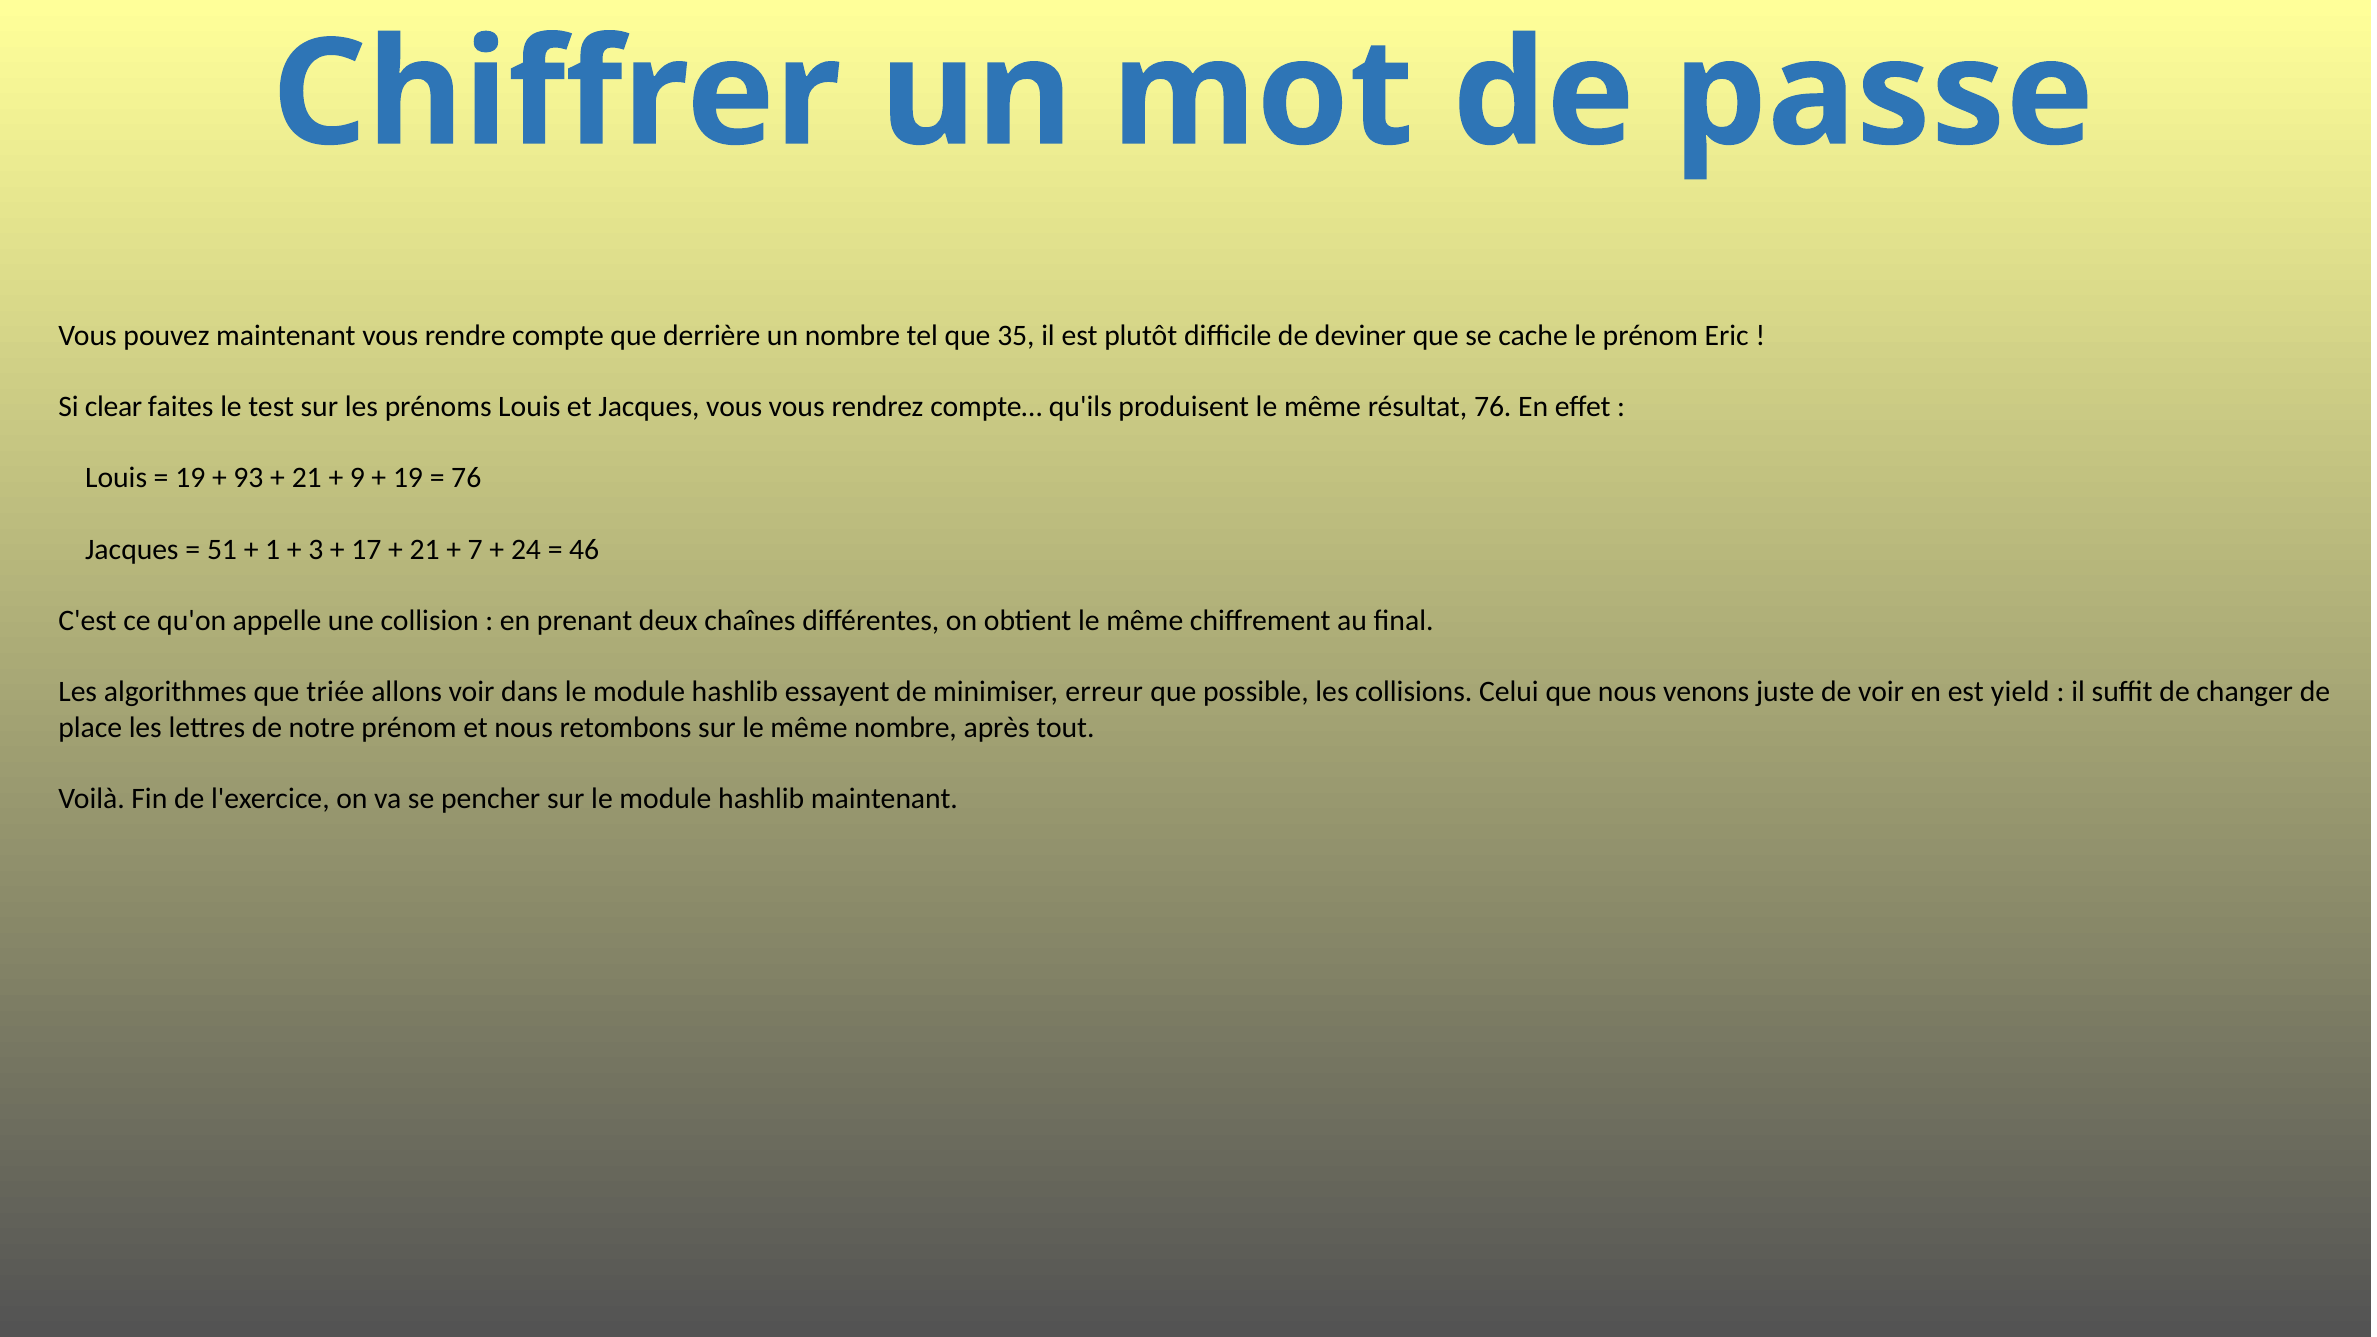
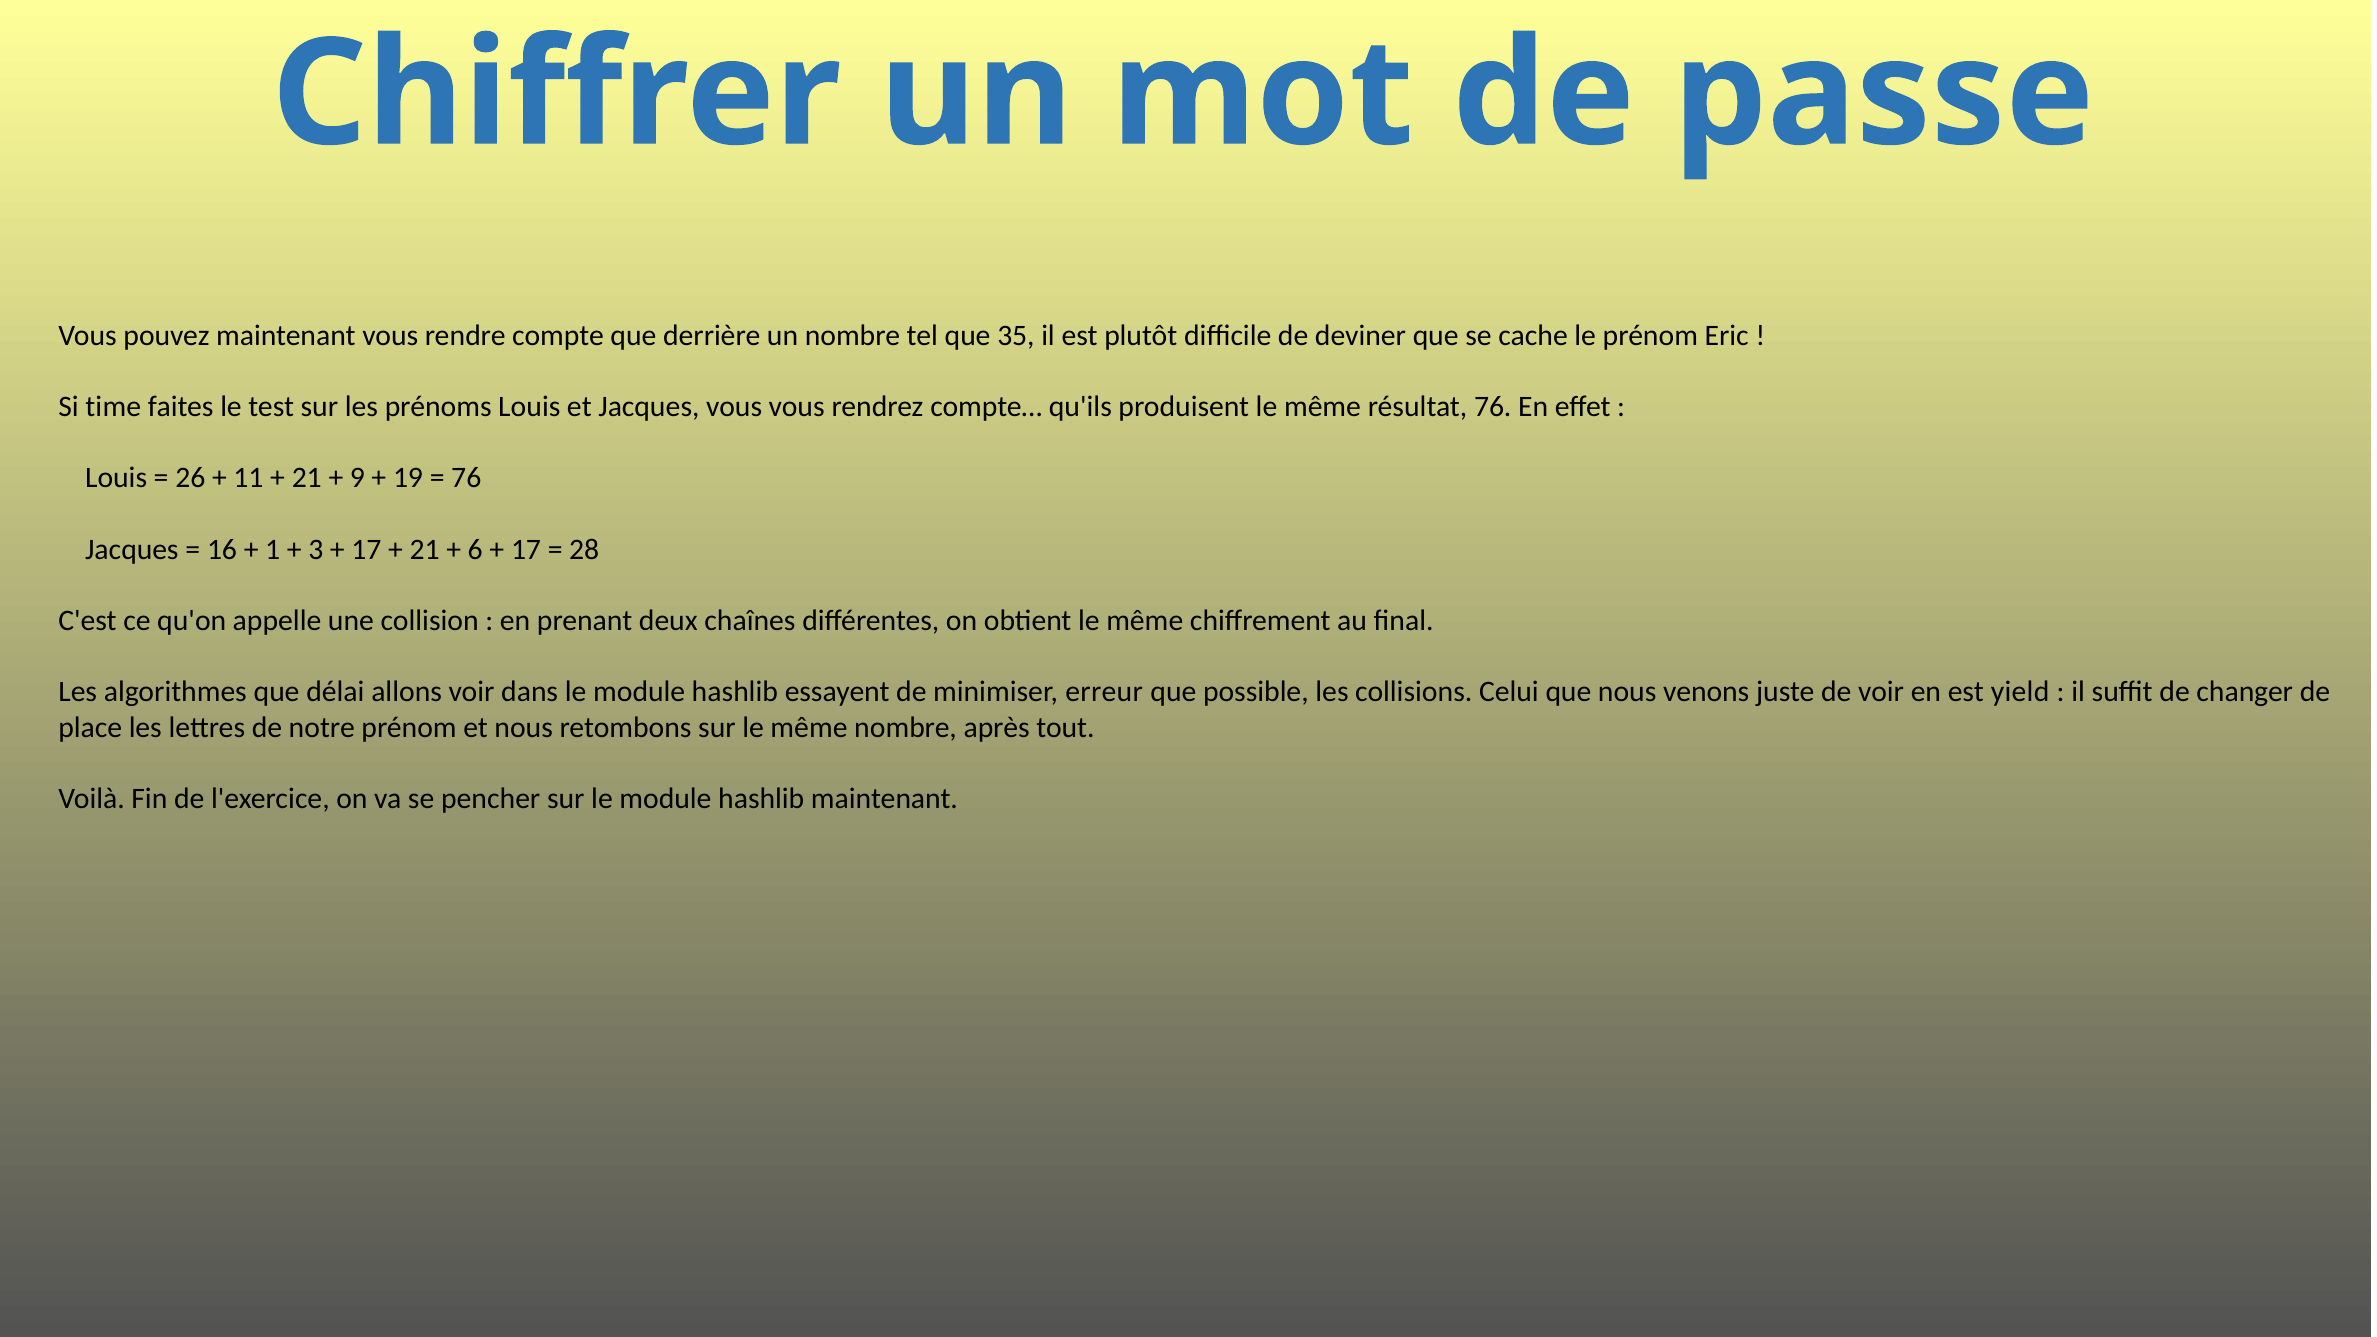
clear: clear -> time (113, 407)
19: 19 -> 26 (190, 478)
93: 93 -> 11 (248, 478)
51: 51 -> 16 (222, 550)
7: 7 -> 6 (475, 550)
24: 24 -> 17 (526, 550)
46: 46 -> 28 (584, 550)
triée: triée -> délai (335, 692)
